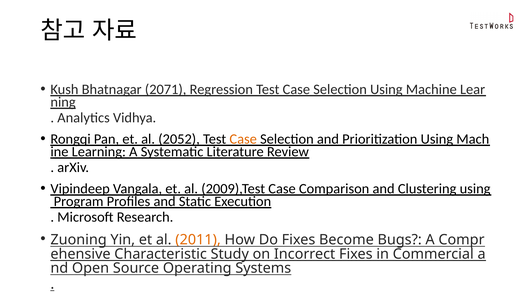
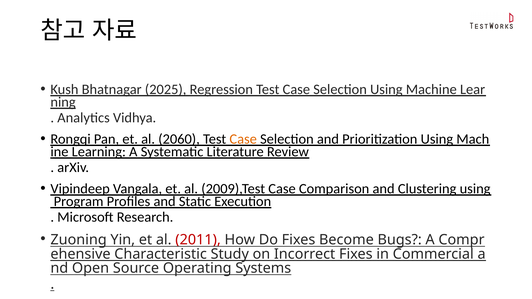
2071: 2071 -> 2025 (166, 90)
2052: 2052 -> 2060 (179, 139)
2011 colour: orange -> red (198, 240)
